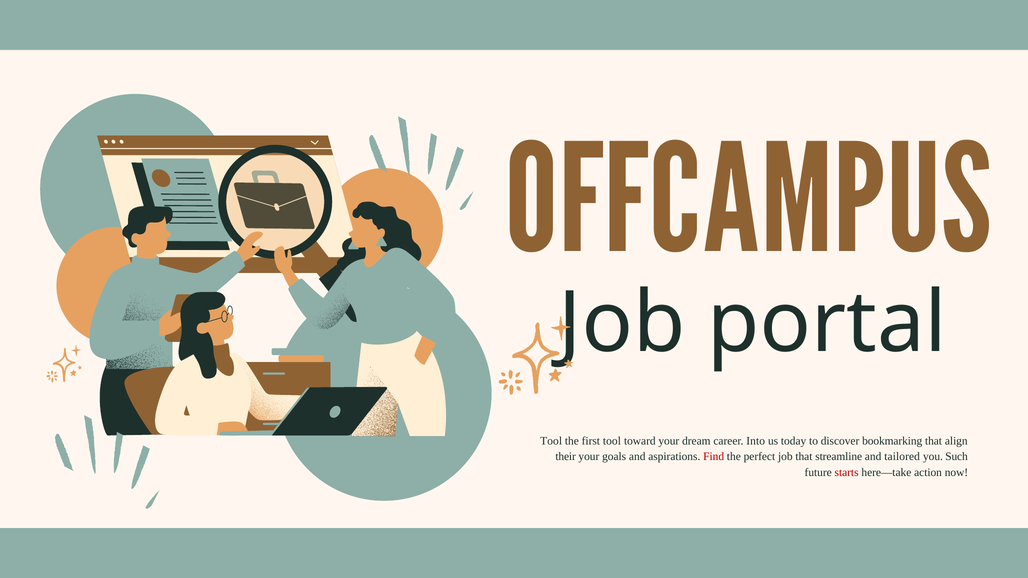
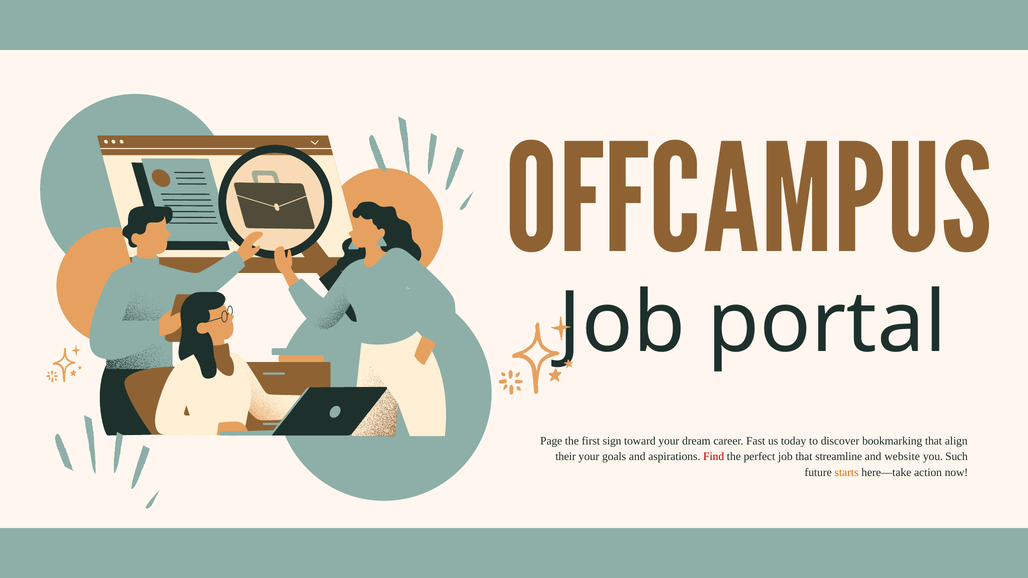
Tool: Tool -> Page (551, 441)
first tool: tool -> sign (612, 441)
Into: Into -> Fast (756, 441)
tailored: tailored -> website (902, 457)
starts colour: red -> orange (847, 473)
